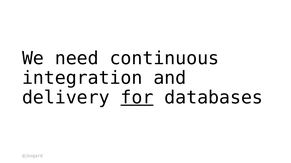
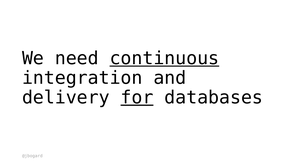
continuous underline: none -> present (164, 59)
